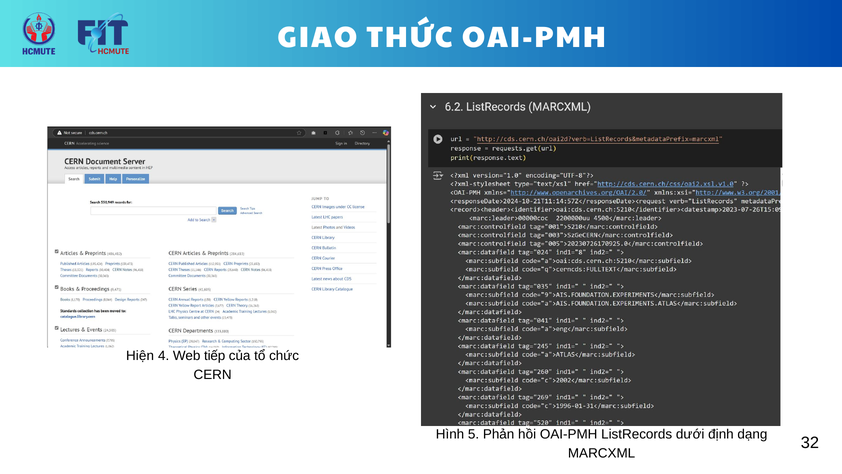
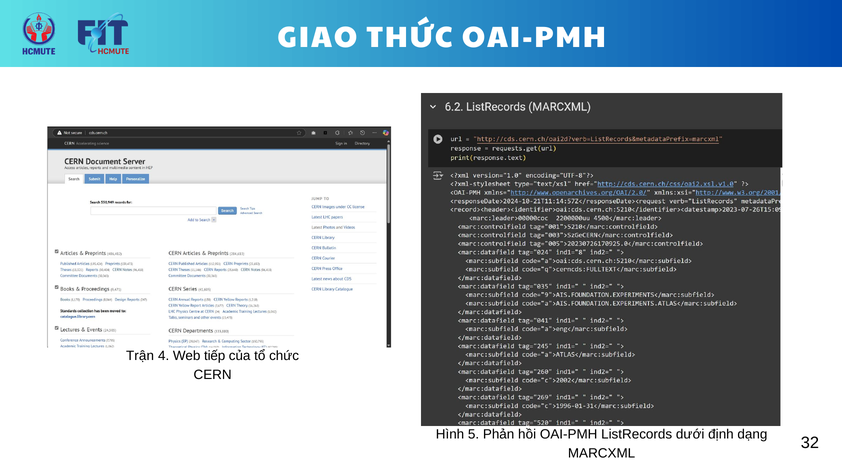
Hiện: Hiện -> Trận (140, 356)
